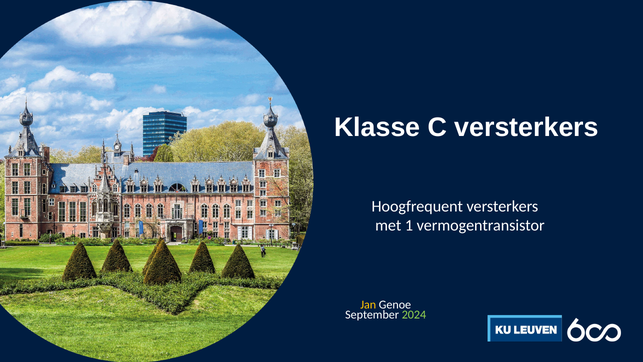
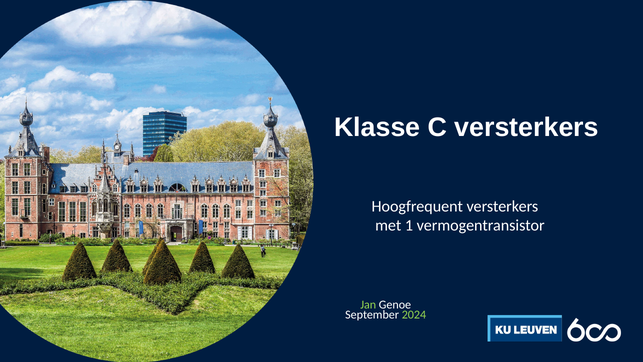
Jan colour: yellow -> light green (368, 305)
